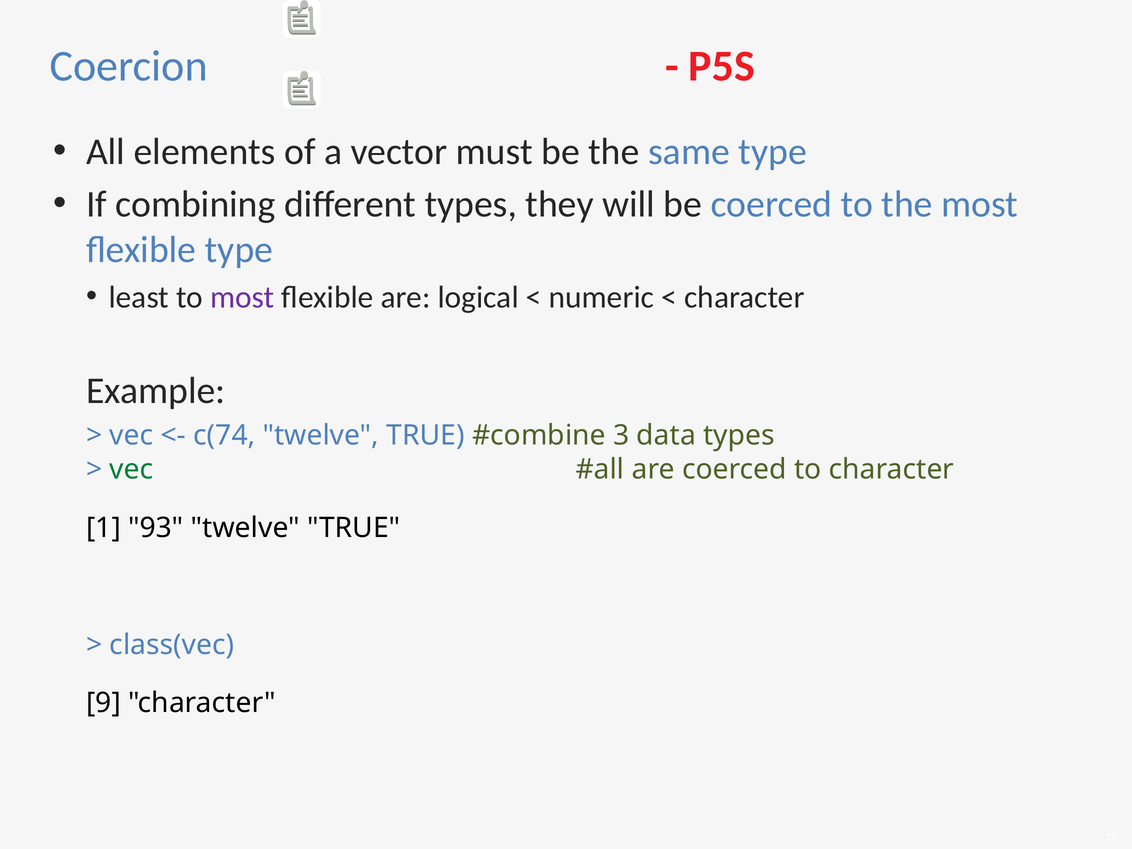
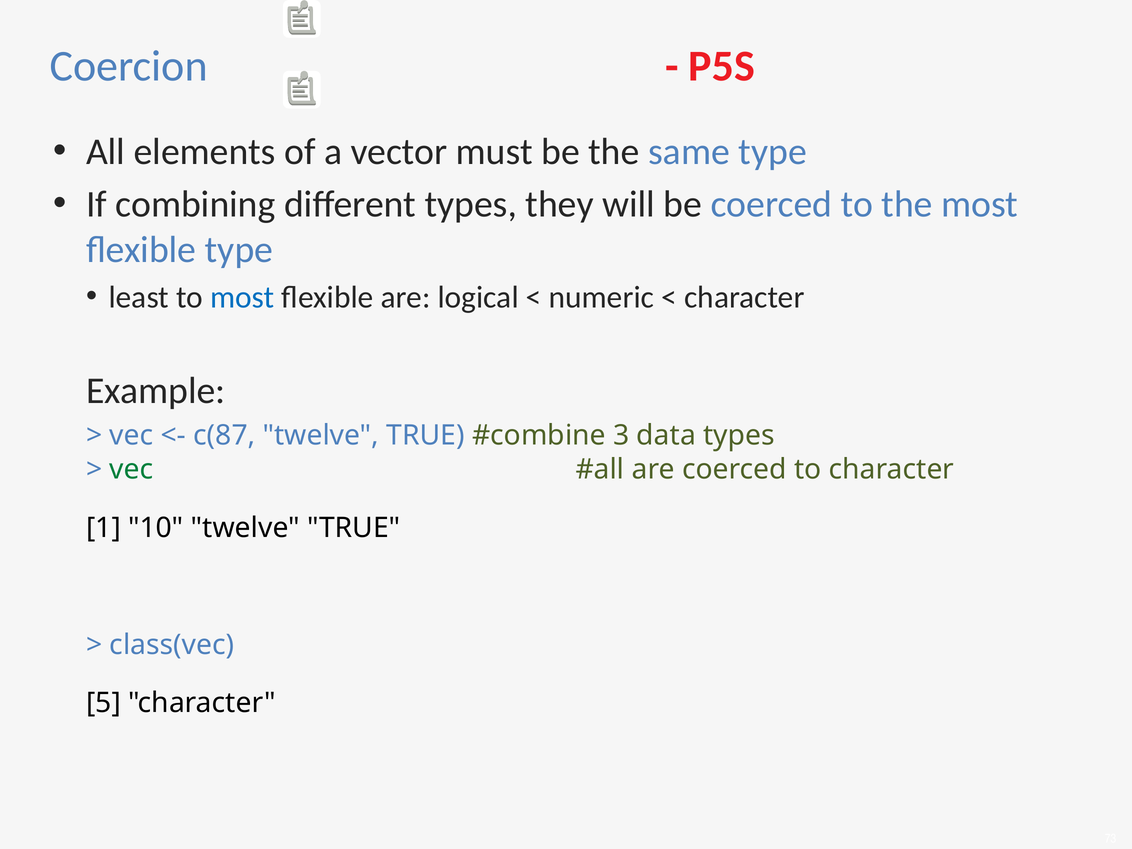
most colour: purple -> blue (242, 297)
c(74: c(74 -> c(87 (224, 435)
93: 93 -> 10 (156, 528)
9: 9 -> 5 (103, 703)
